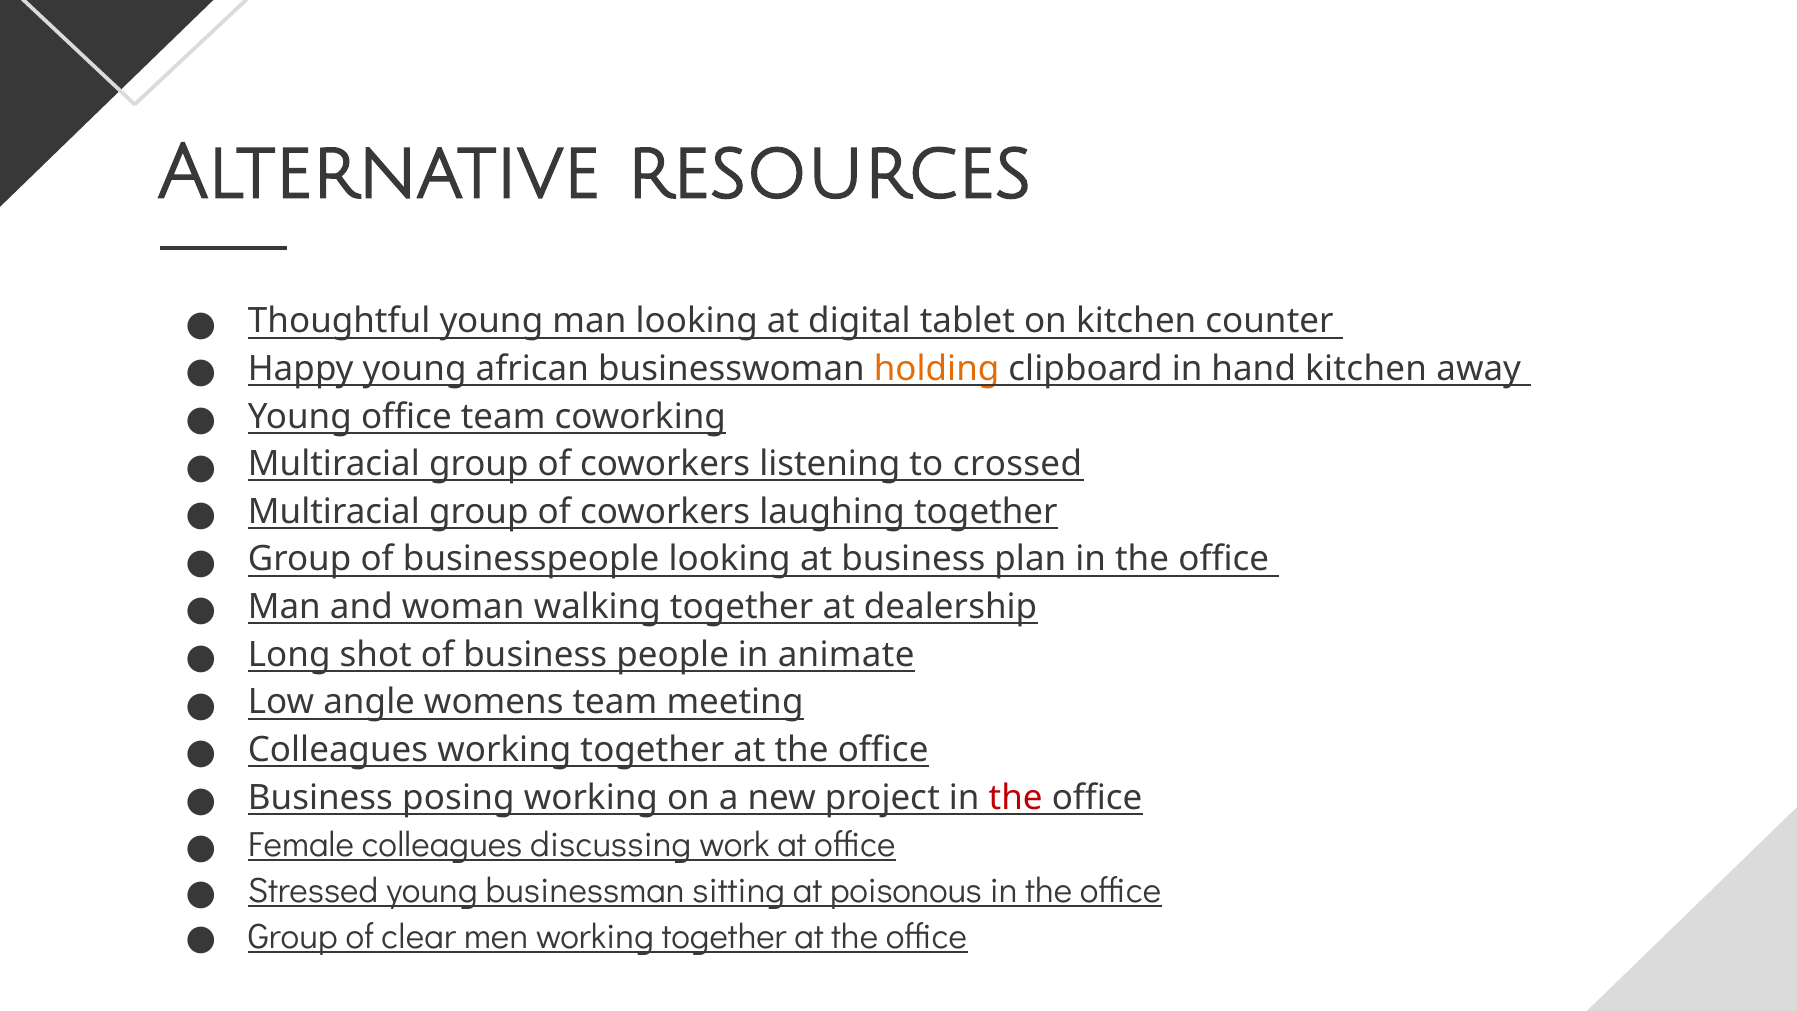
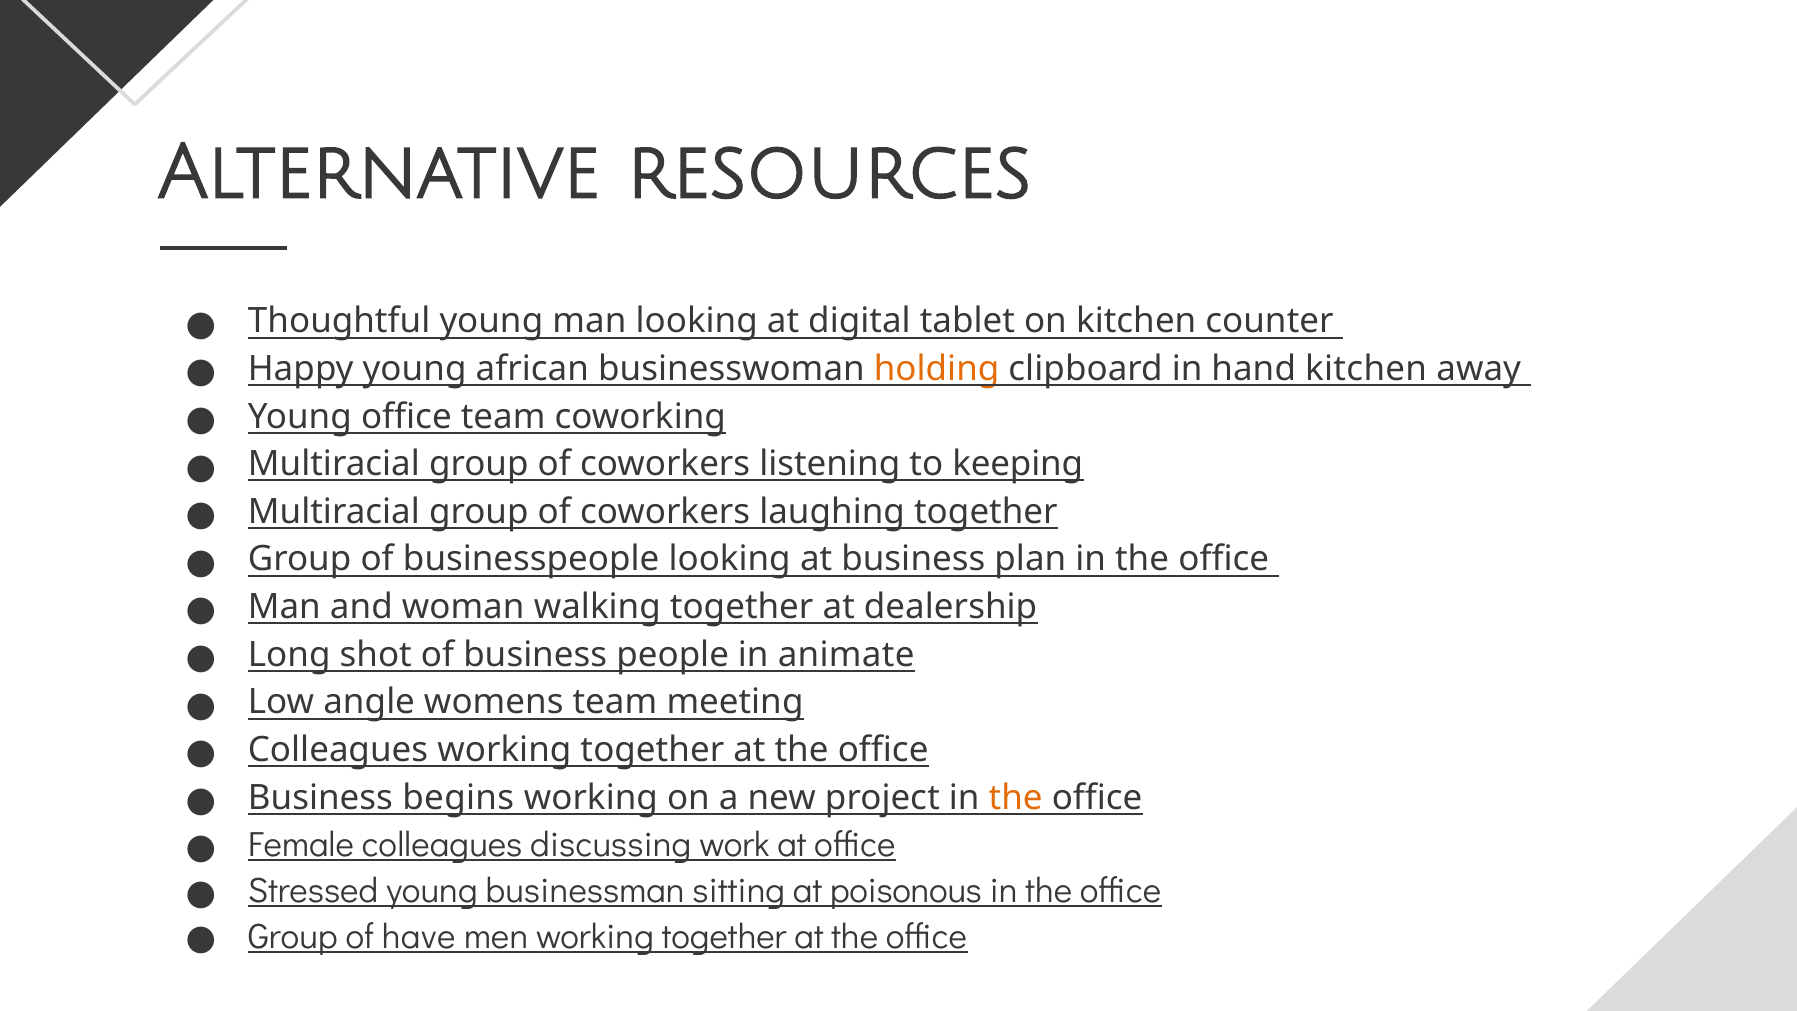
crossed: crossed -> keeping (1018, 464)
posing: posing -> begins (458, 797)
the colour: red -> orange (1016, 797)
clear: clear -> have (419, 937)
